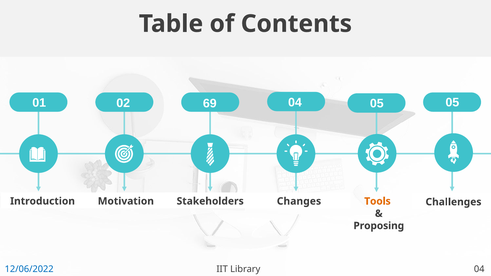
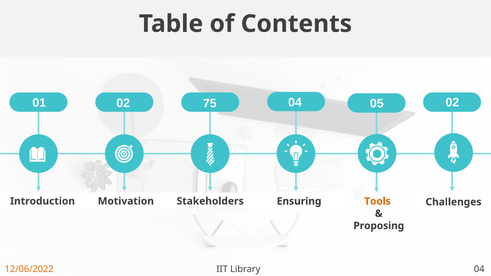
69: 69 -> 75 (210, 103)
04 05: 05 -> 02 (452, 103)
Changes: Changes -> Ensuring (299, 201)
12/06/2022 colour: blue -> orange (29, 269)
